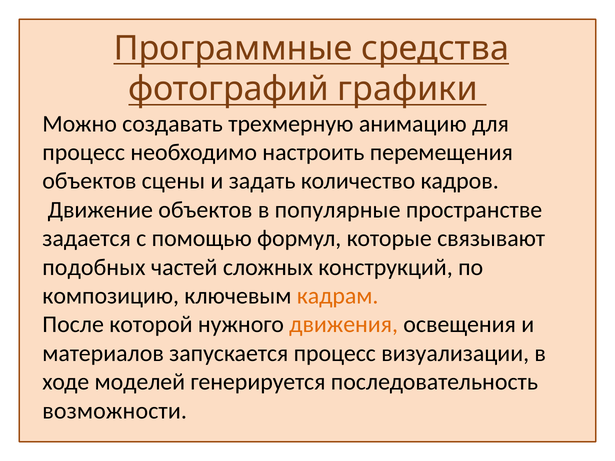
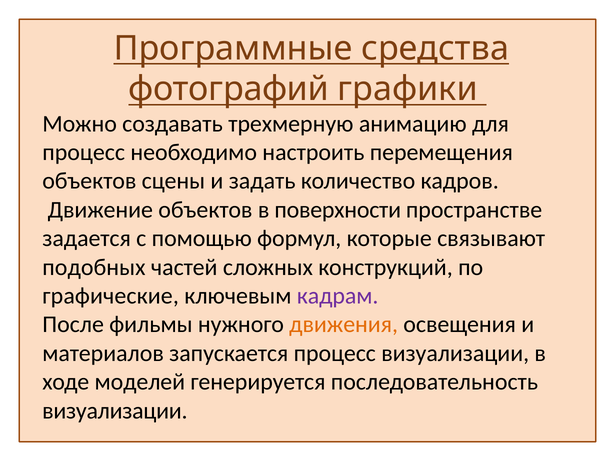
популярные: популярные -> поверхности (338, 210)
композицию: композицию -> графические (111, 296)
кадрам colour: orange -> purple (338, 296)
которой: которой -> фильмы (151, 325)
возможности: возможности -> визуализации (115, 411)
